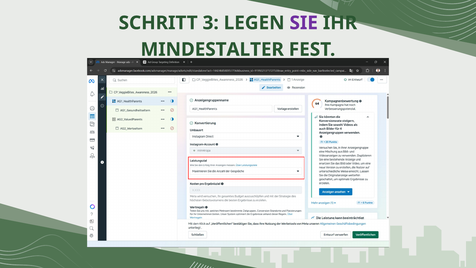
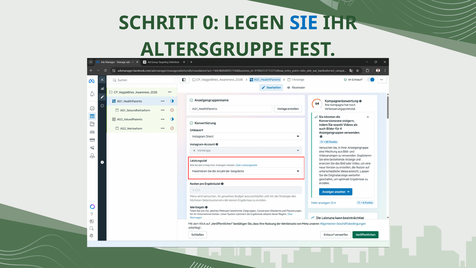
3: 3 -> 0 (211, 23)
SIE colour: purple -> blue (304, 23)
MINDESTALTER: MINDESTALTER -> ALTERSGRUPPE (212, 49)
